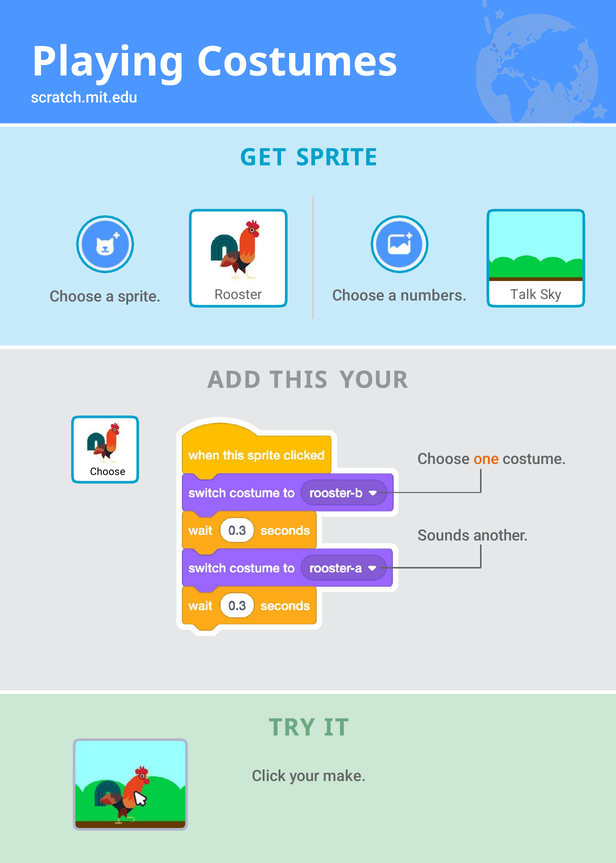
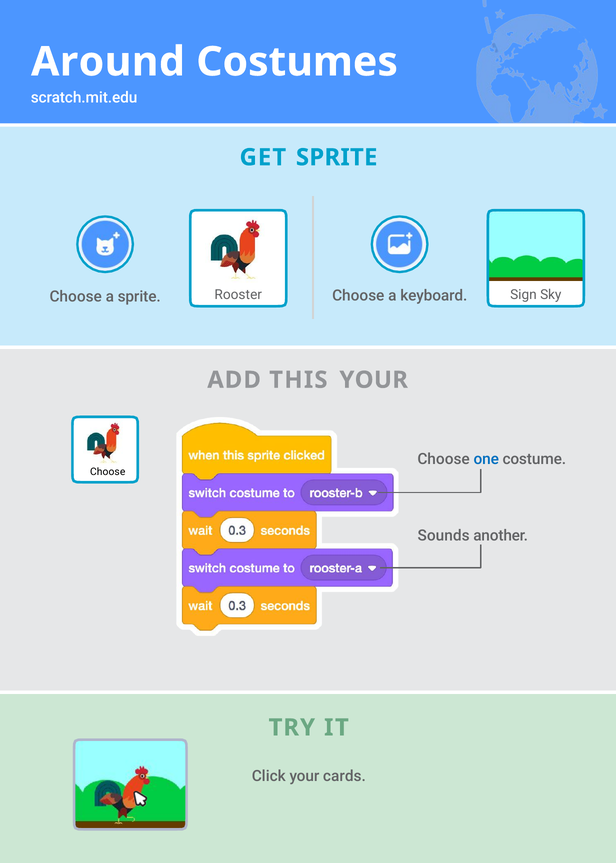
Playing: Playing -> Around (108, 62)
numbers: numbers -> keyboard (434, 295)
Talk: Talk -> Sign (523, 295)
one colour: orange -> blue (486, 459)
make: make -> cards (344, 775)
